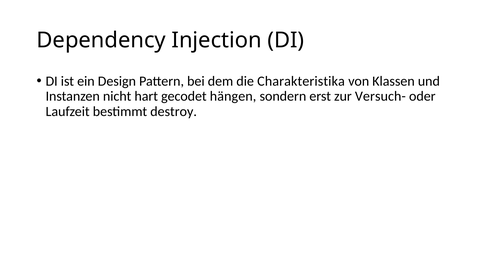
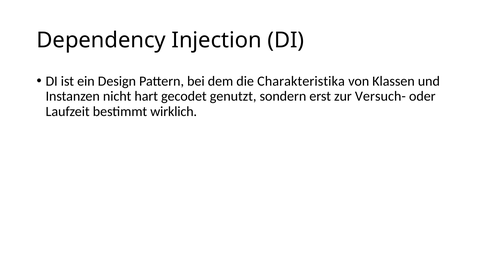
hängen: hängen -> genutzt (233, 96)
destroy: destroy -> wirklich (174, 111)
